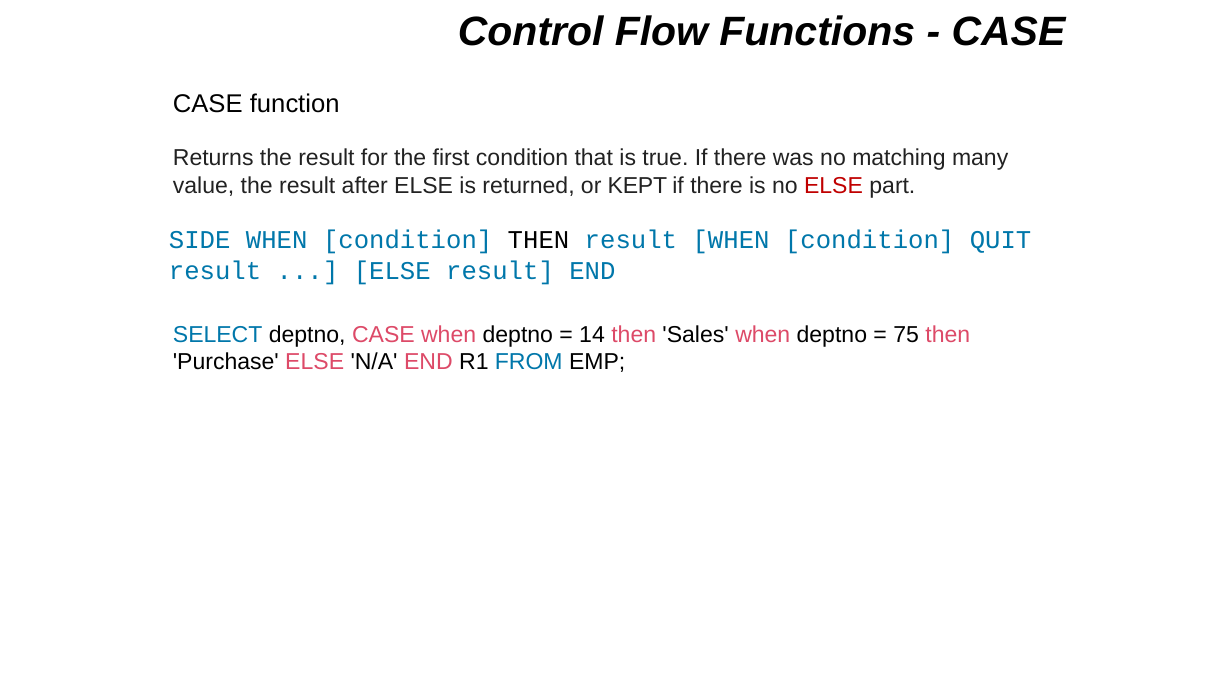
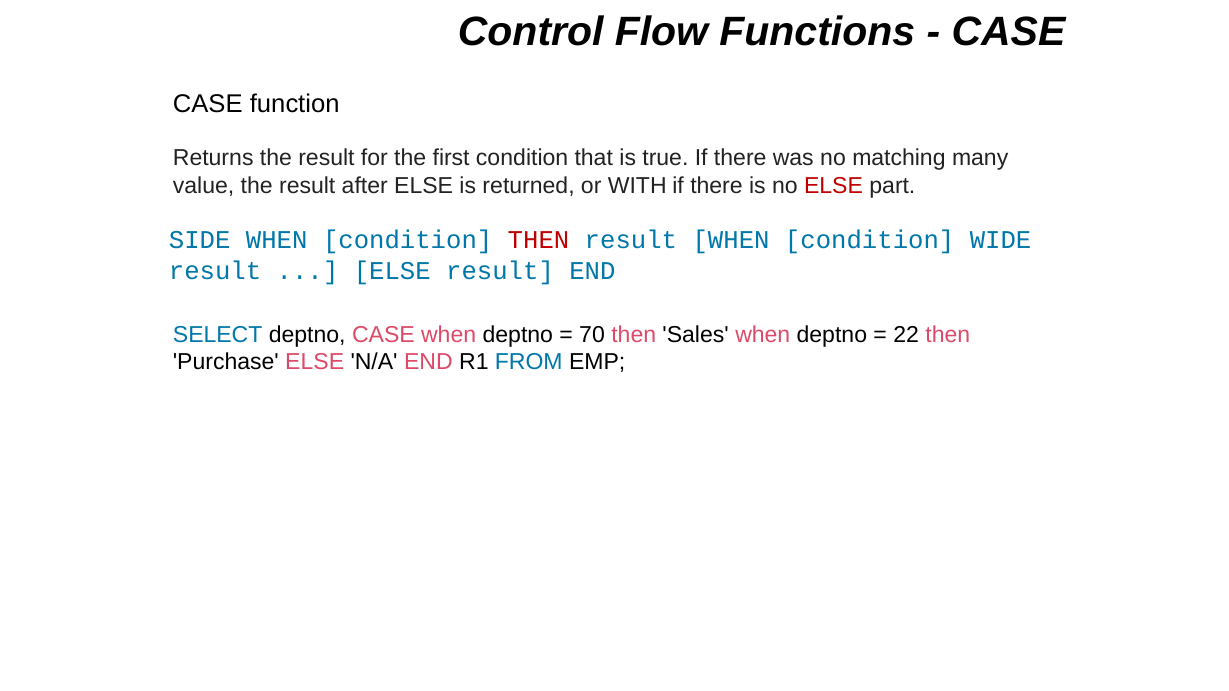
KEPT: KEPT -> WITH (637, 186)
THEN colour: black -> red (538, 240)
QUIT: QUIT -> WIDE (1001, 240)
14: 14 -> 70 (592, 335)
75: 75 -> 22 (906, 335)
